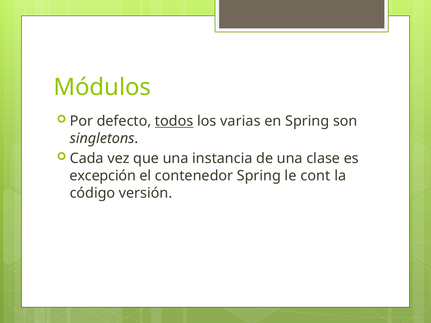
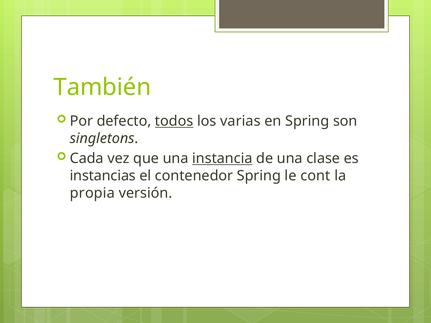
Módulos: Módulos -> También (102, 87)
instancia underline: none -> present (222, 159)
excepción: excepción -> instancias (103, 176)
código: código -> propia (92, 193)
